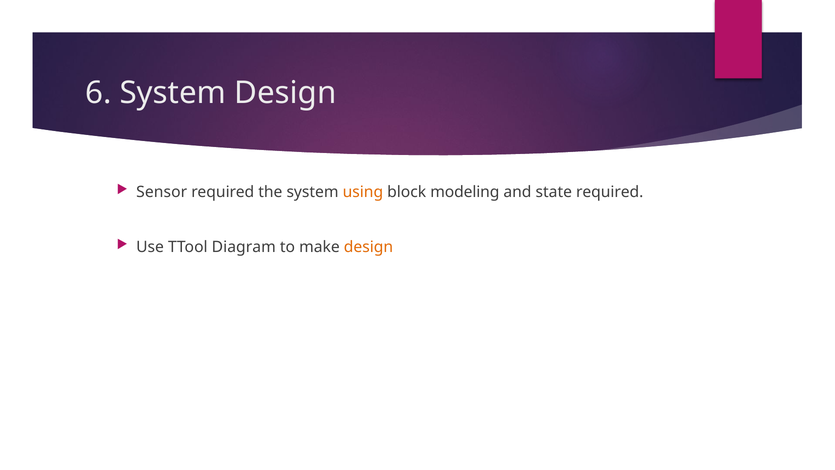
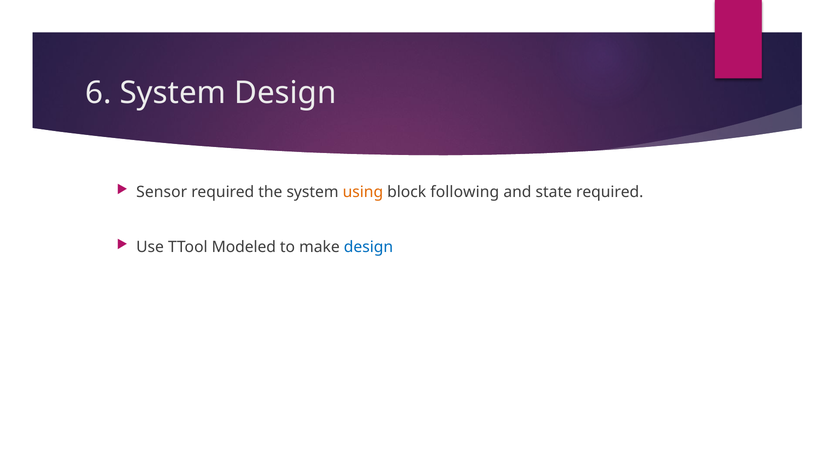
modeling: modeling -> following (465, 192)
Diagram: Diagram -> Modeled (244, 247)
design colour: orange -> blue (368, 247)
